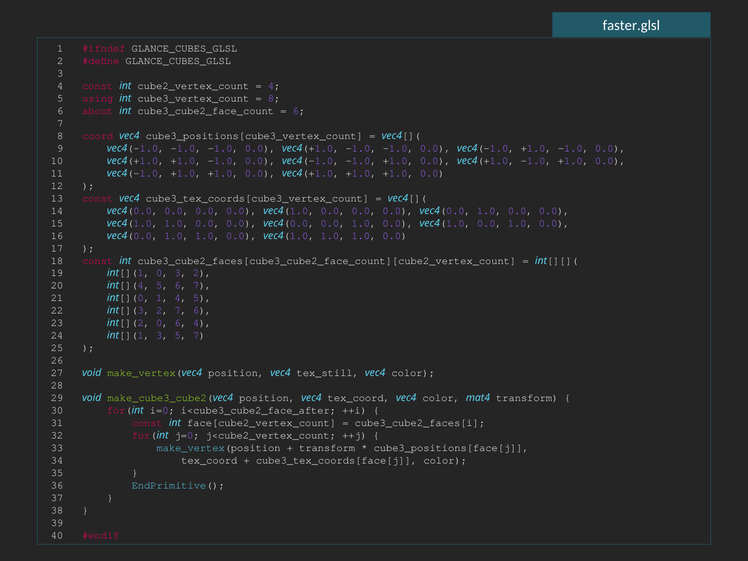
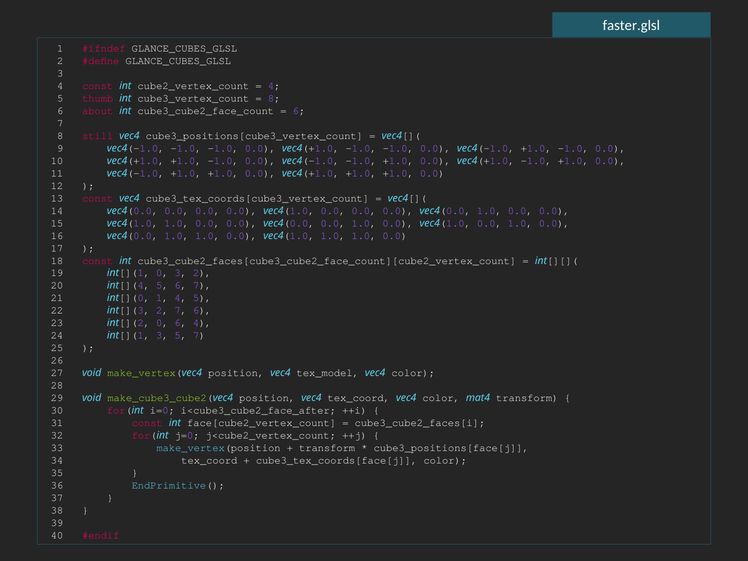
using: using -> thumb (98, 98)
coord: coord -> still (98, 136)
tex_still: tex_still -> tex_model (328, 373)
